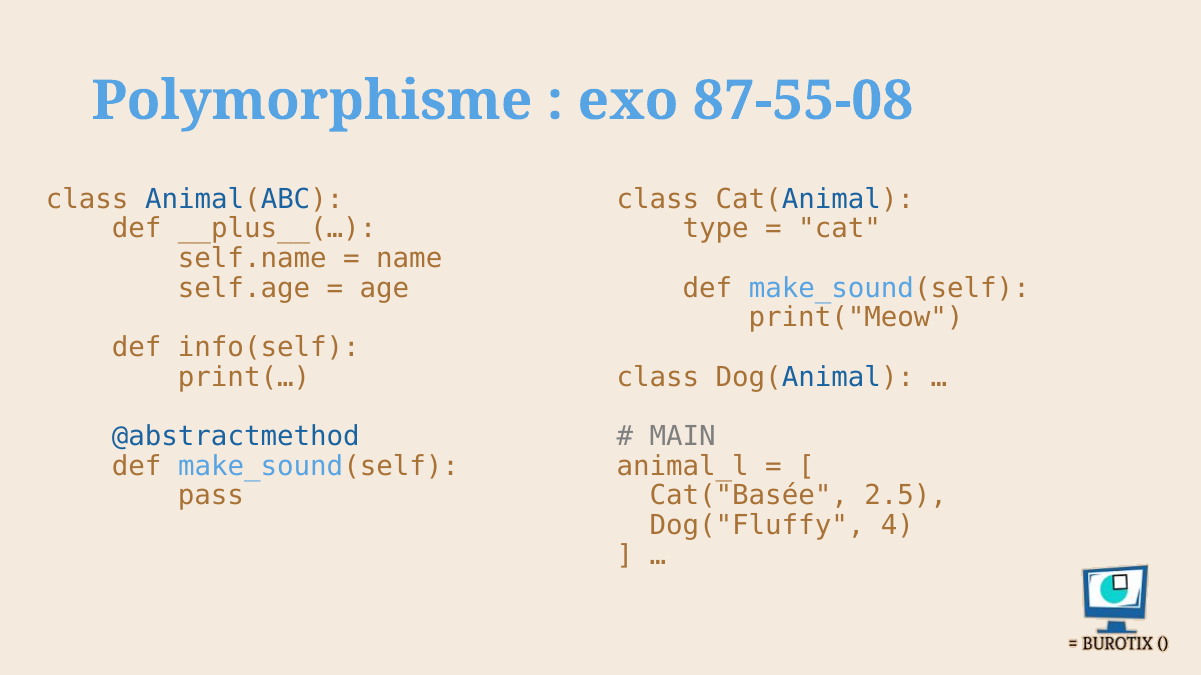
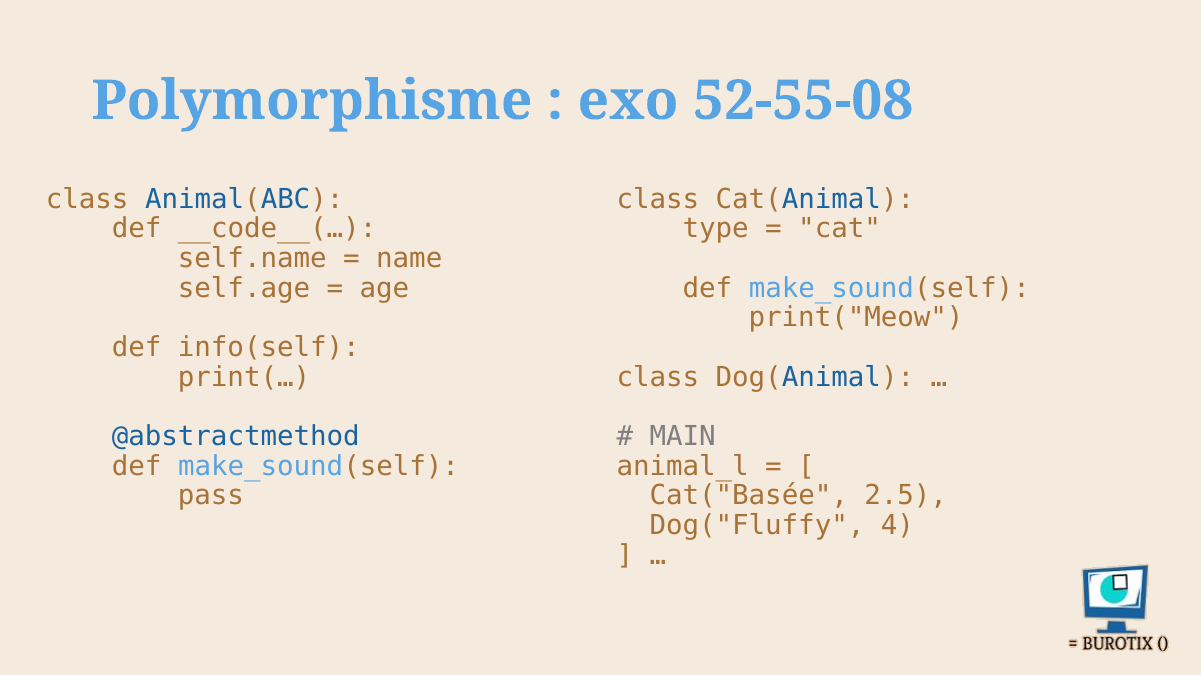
87-55-08: 87-55-08 -> 52-55-08 (803, 101)
__plus__(…: __plus__(… -> __code__(… (277, 229)
